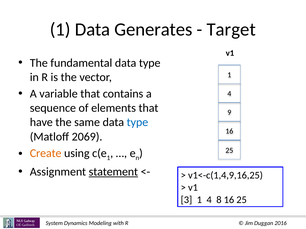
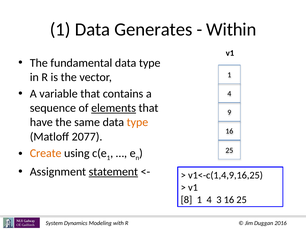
Target: Target -> Within (231, 30)
elements underline: none -> present (114, 108)
type colour: blue -> orange (137, 123)
2069: 2069 -> 2077 (87, 137)
3: 3 -> 8 (186, 200)
8: 8 -> 3 (219, 200)
